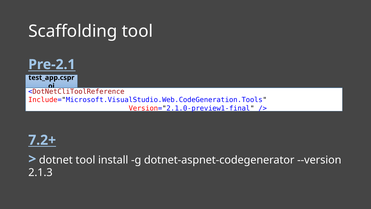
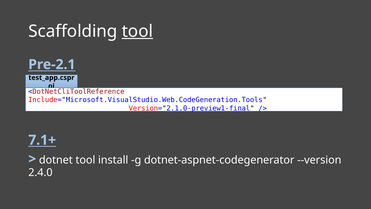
tool underline: none -> present (137, 31)
7.2+: 7.2+ -> 7.1+ (42, 140)
2.1.3: 2.1.3 -> 2.4.0 (40, 172)
